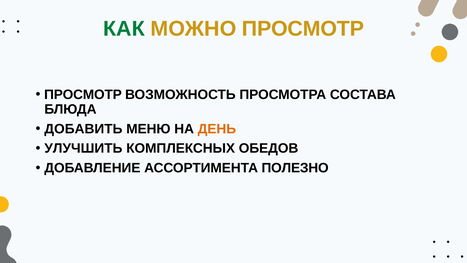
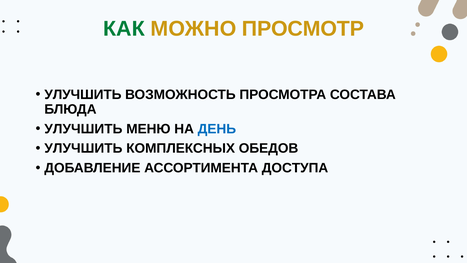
ПРОСМОТР: ПРОСМОТР -> УЛУЧШИТЬ (83, 94)
ДОБАВИТЬ: ДОБАВИТЬ -> УЛУЧШИТЬ (83, 129)
ДЕНЬ colour: orange -> blue (217, 129)
ПОЛЕЗНО: ПОЛЕЗНО -> ДОСТУПА (295, 168)
